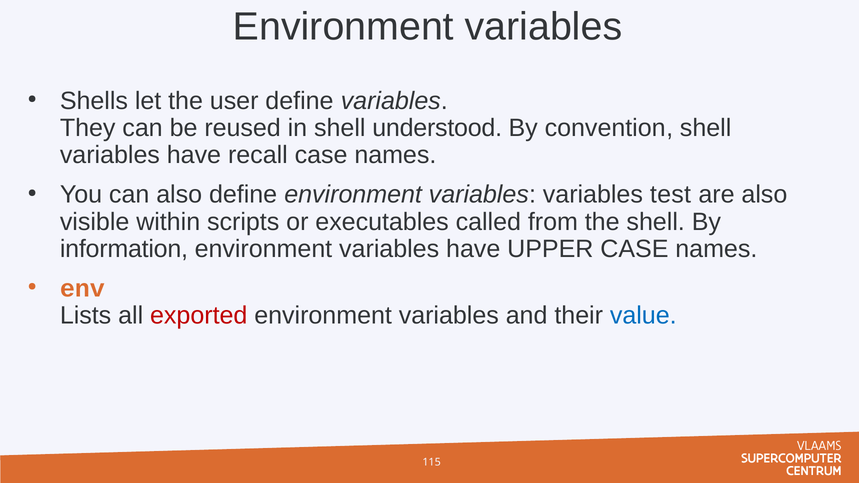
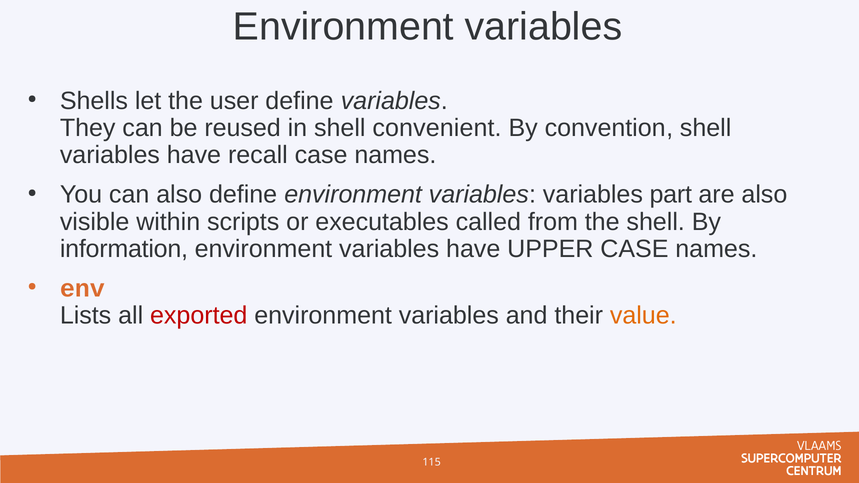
understood: understood -> convenient (437, 128)
test: test -> part (671, 195)
value colour: blue -> orange (643, 316)
